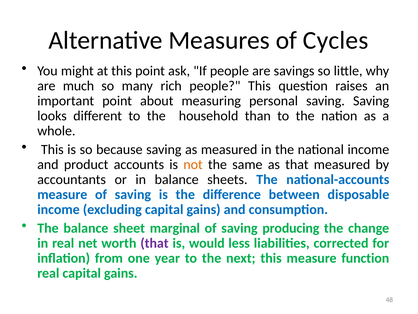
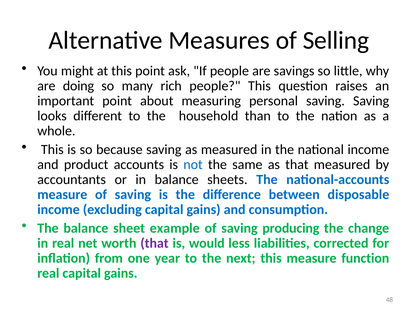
Cycles: Cycles -> Selling (336, 40)
much: much -> doing (78, 86)
not colour: orange -> blue (193, 164)
marginal: marginal -> example (175, 228)
